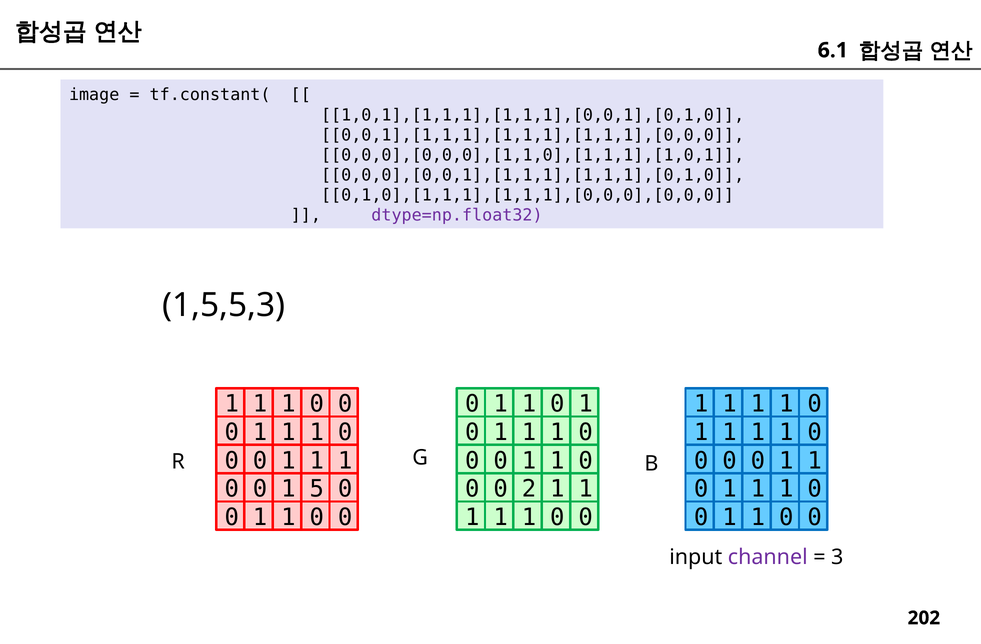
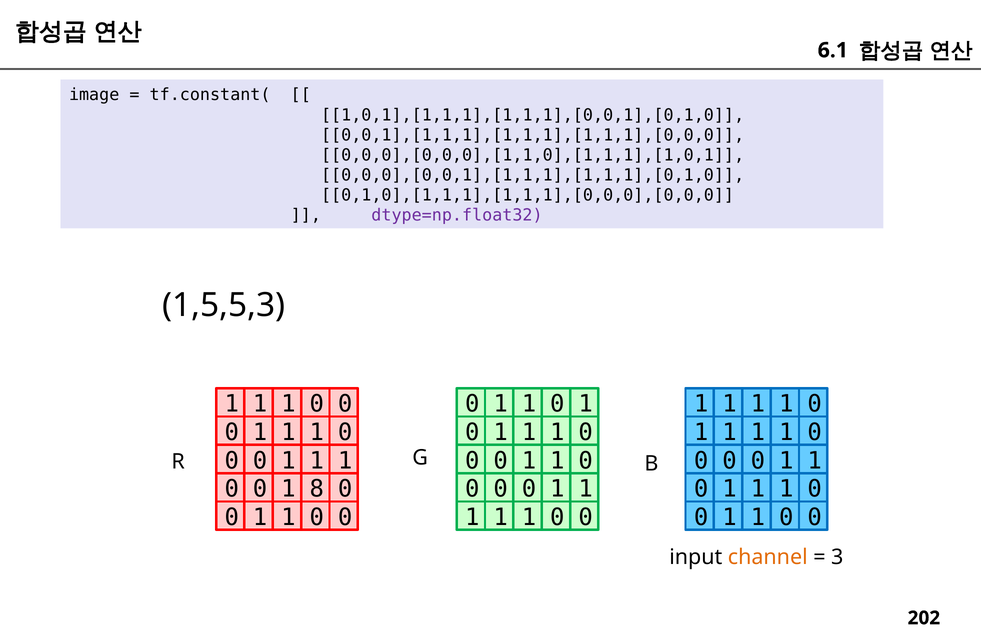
5: 5 -> 8 (317, 489)
2: 2 -> 0 (529, 489)
channel colour: purple -> orange (768, 558)
